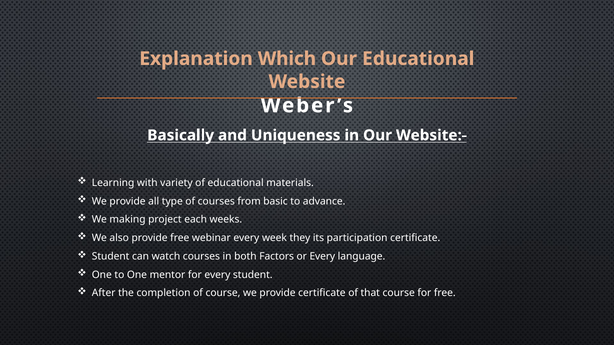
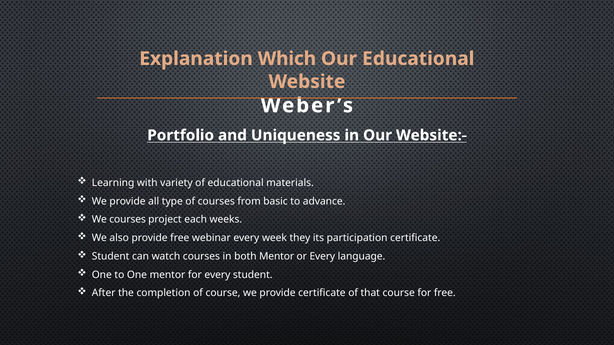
Basically: Basically -> Portfolio (181, 135)
We making: making -> courses (128, 220)
both Factors: Factors -> Mentor (277, 257)
